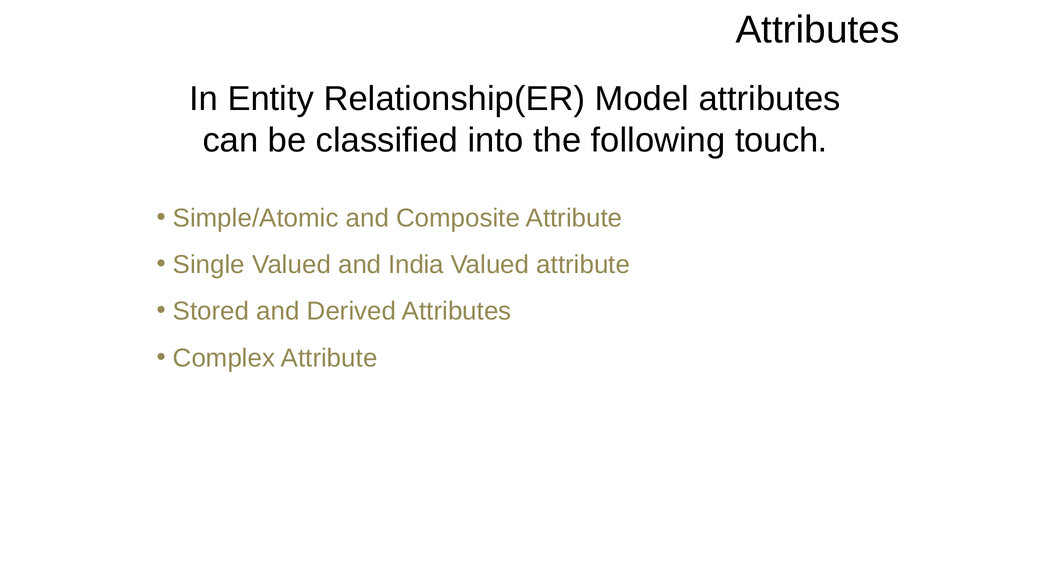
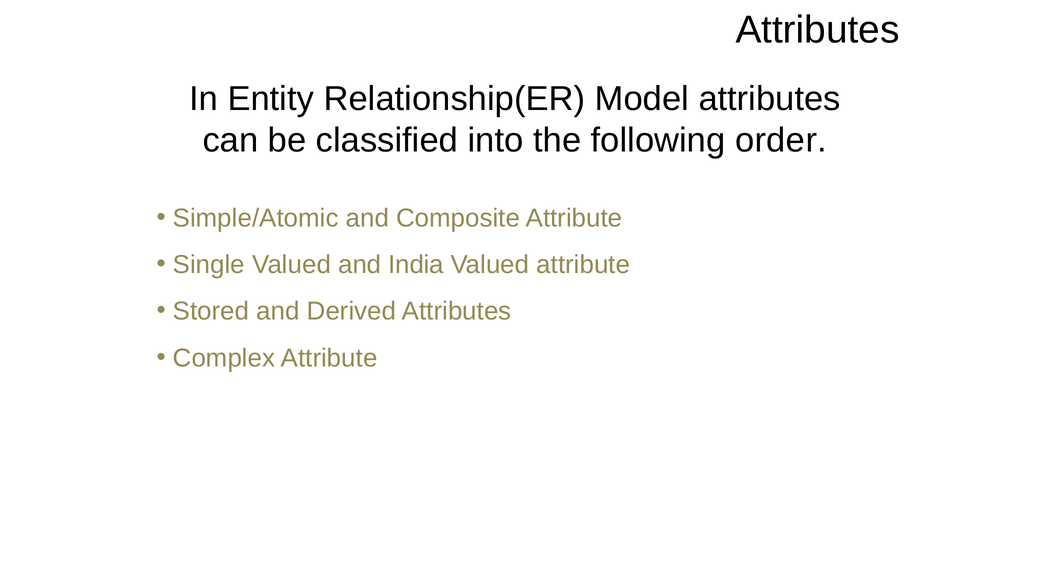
touch: touch -> order (781, 140)
